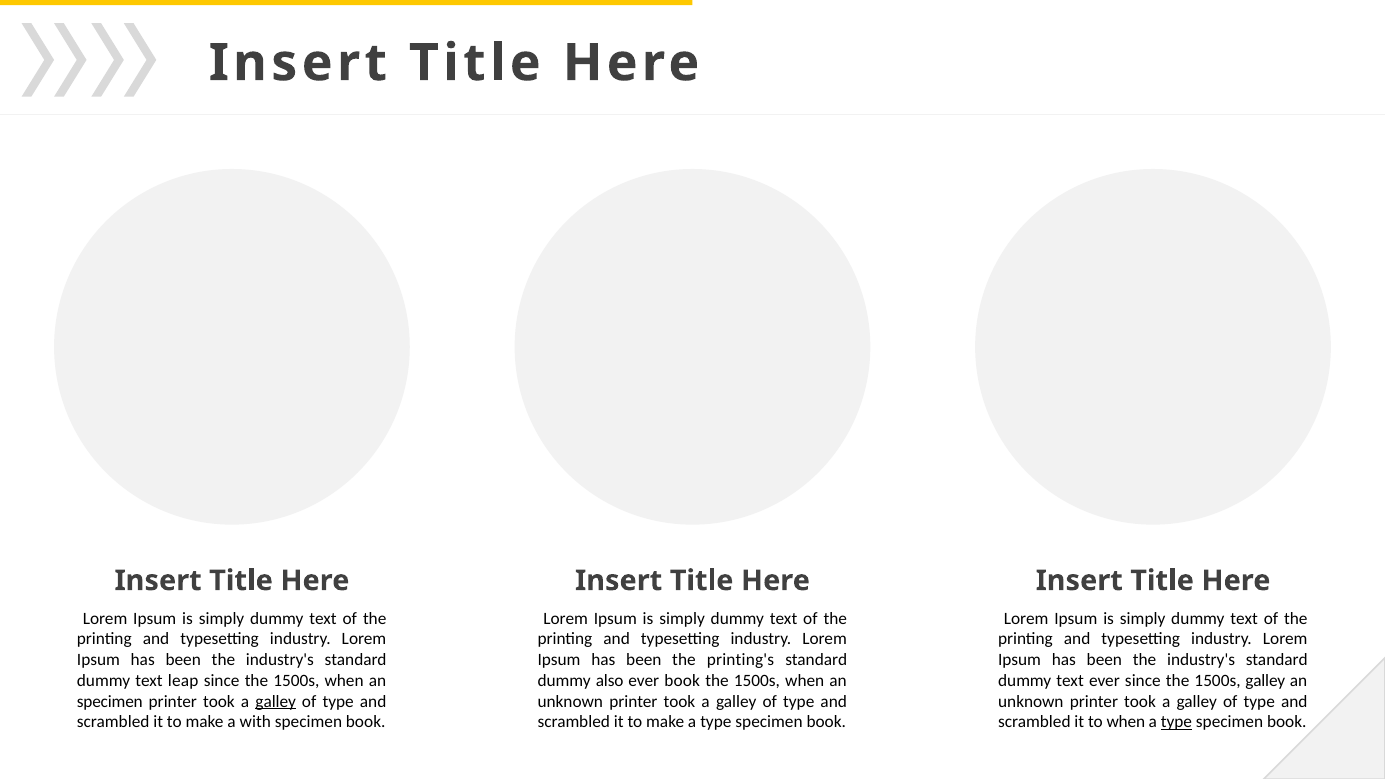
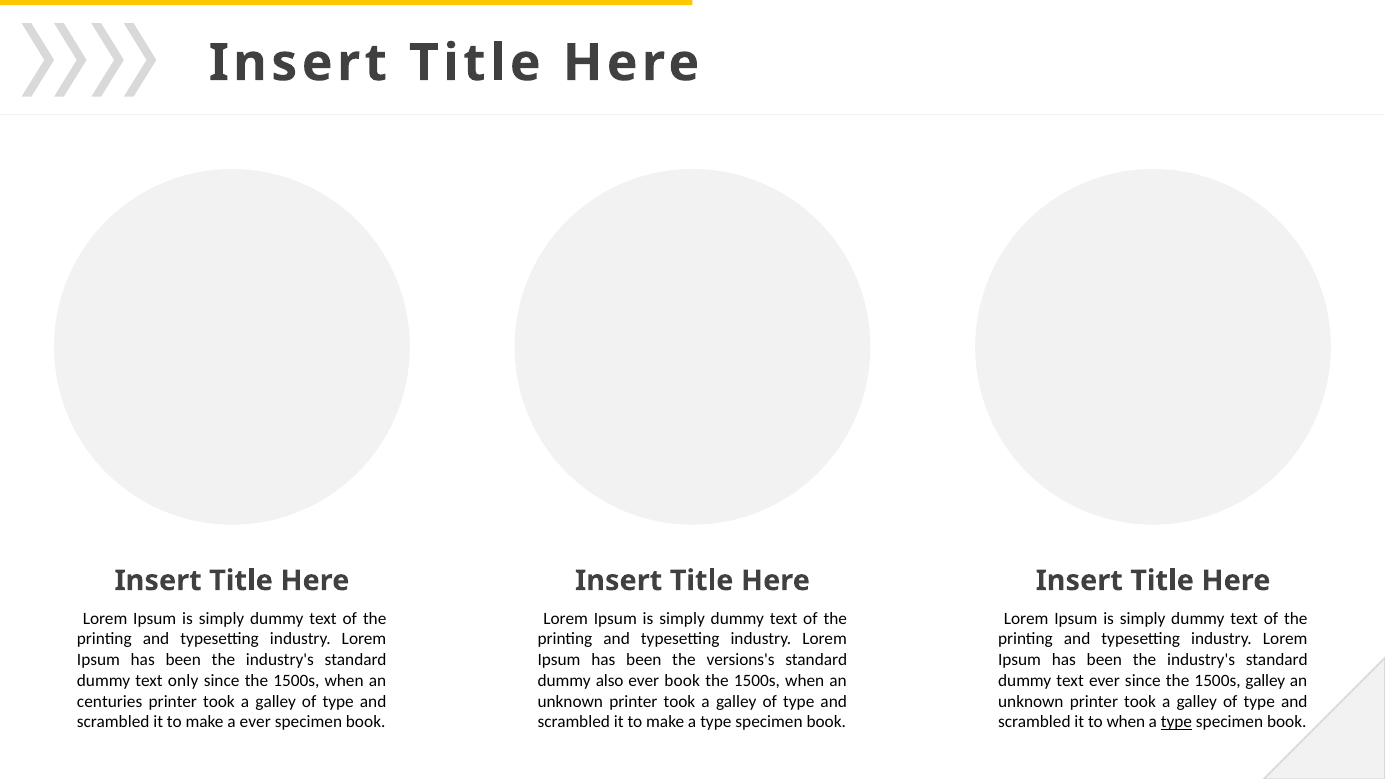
printing's: printing's -> versions's (741, 660)
leap: leap -> only (183, 681)
specimen: specimen -> centuries (110, 701)
galley underline: present -> none (276, 701)
a with: with -> ever (255, 722)
